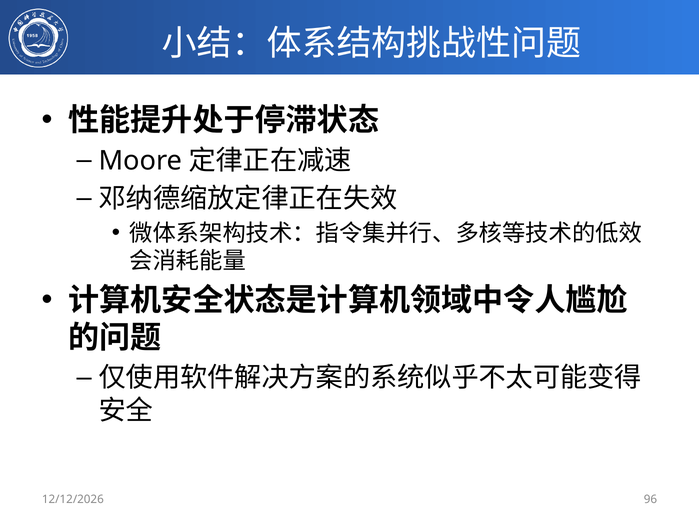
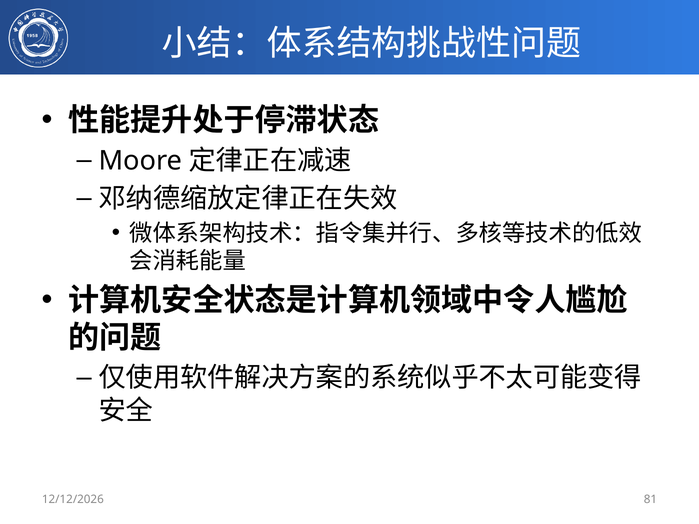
96: 96 -> 81 (650, 500)
